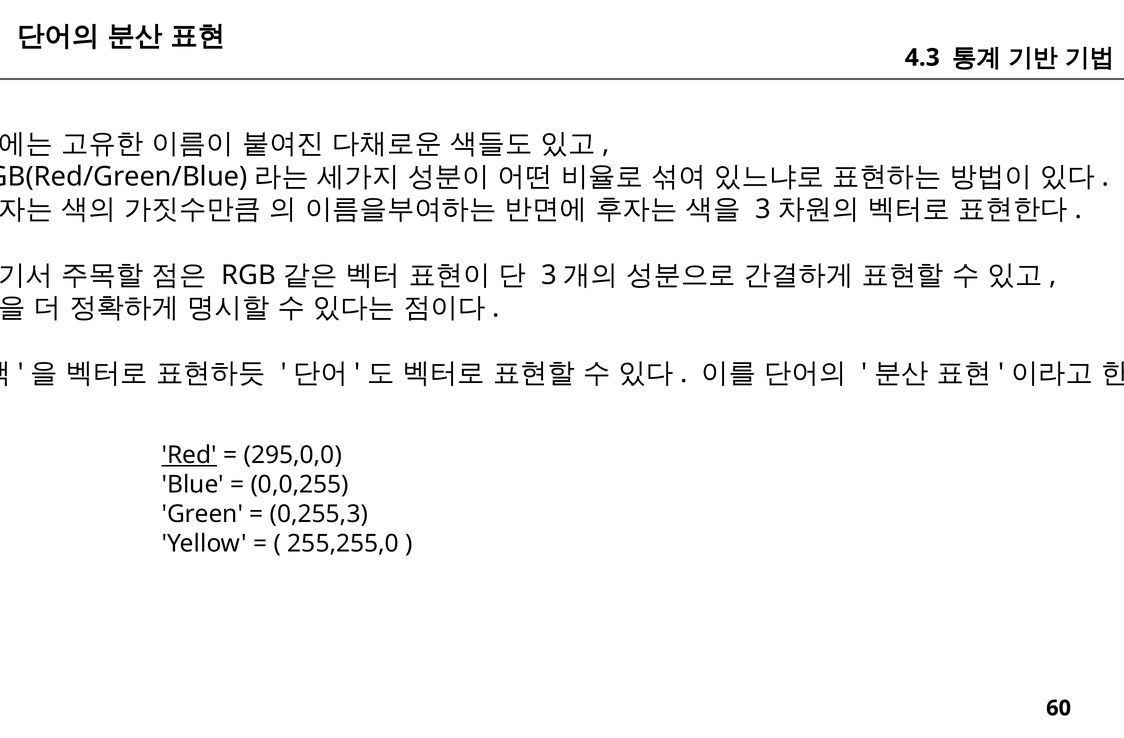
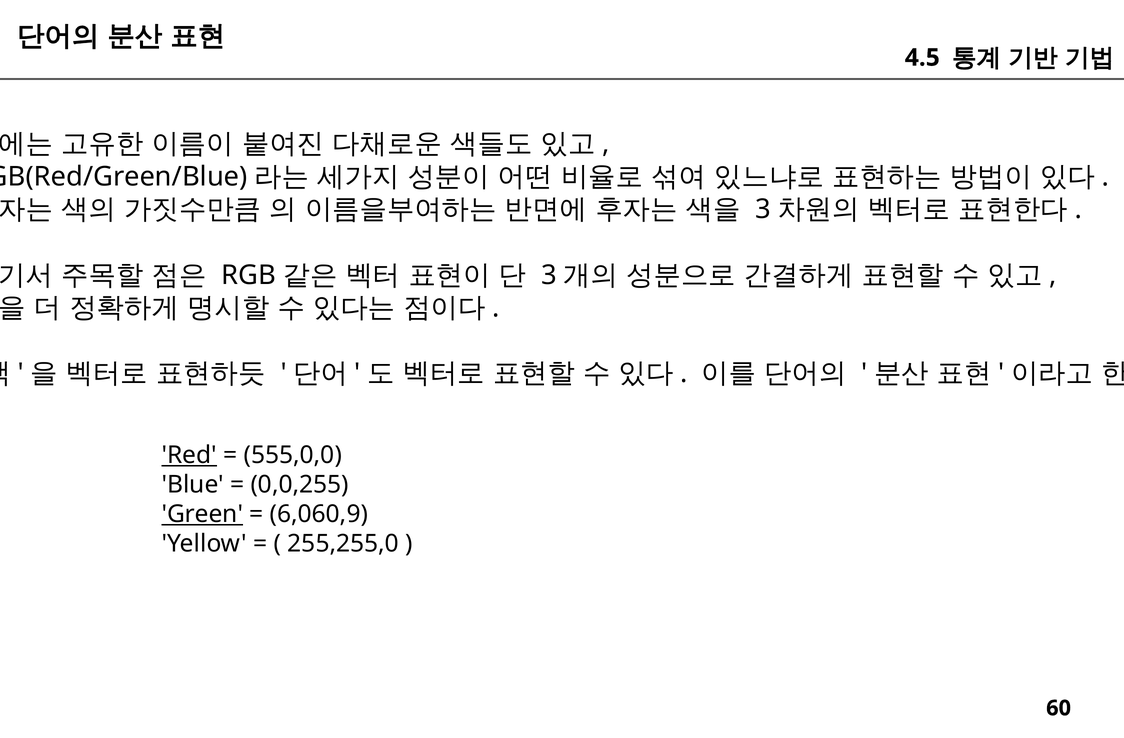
4.3: 4.3 -> 4.5 (922, 58)
295,0,0: 295,0,0 -> 555,0,0 (293, 455)
Green underline: none -> present (202, 514)
0,255,3: 0,255,3 -> 6,060,9 (319, 514)
